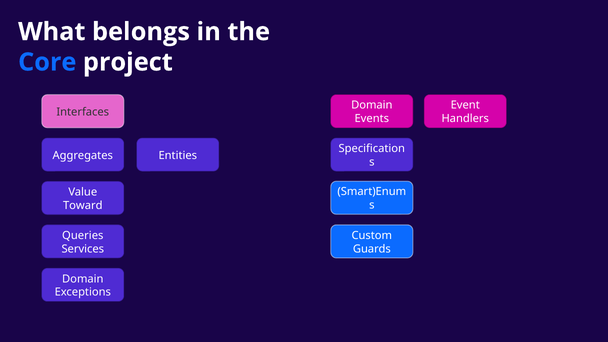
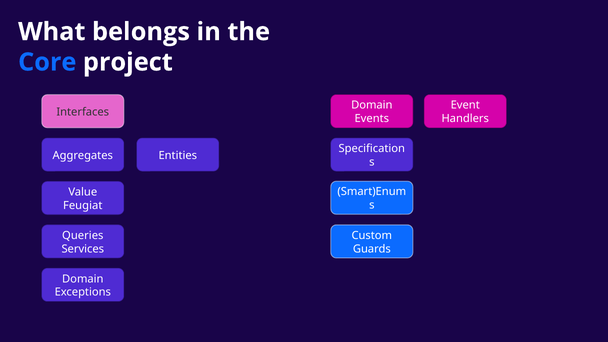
Toward: Toward -> Feugiat (83, 205)
